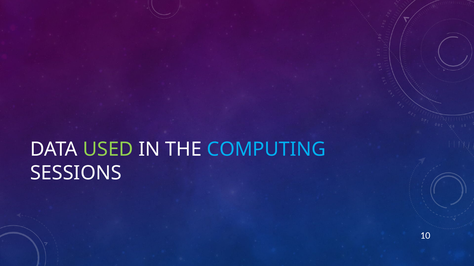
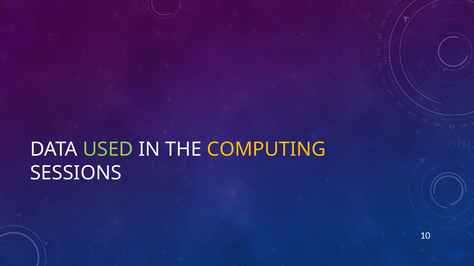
COMPUTING colour: light blue -> yellow (266, 150)
